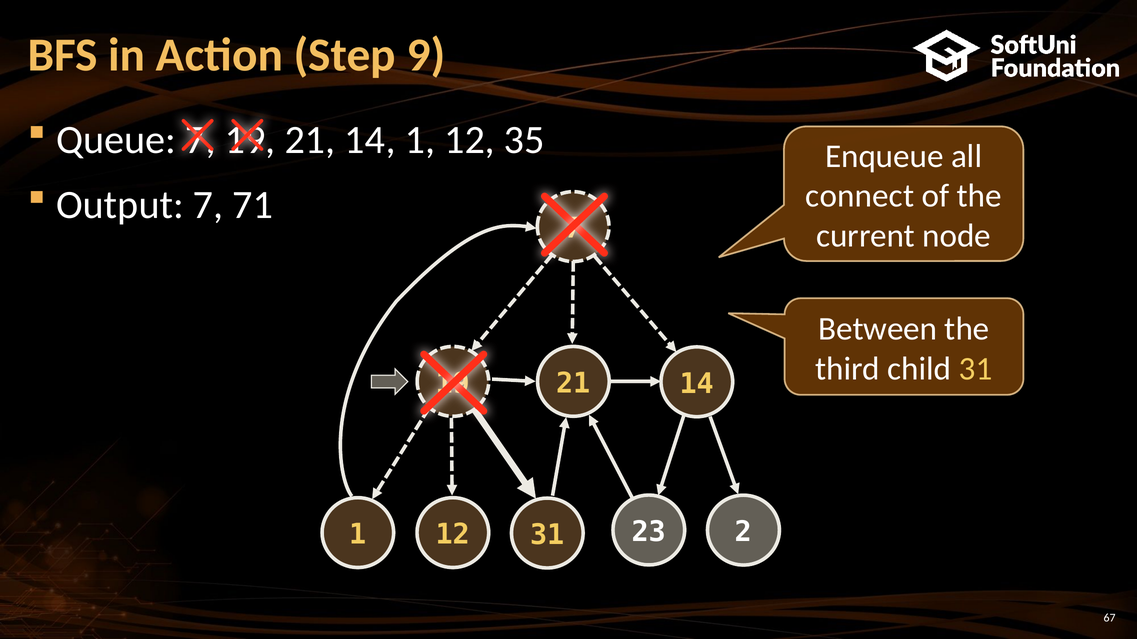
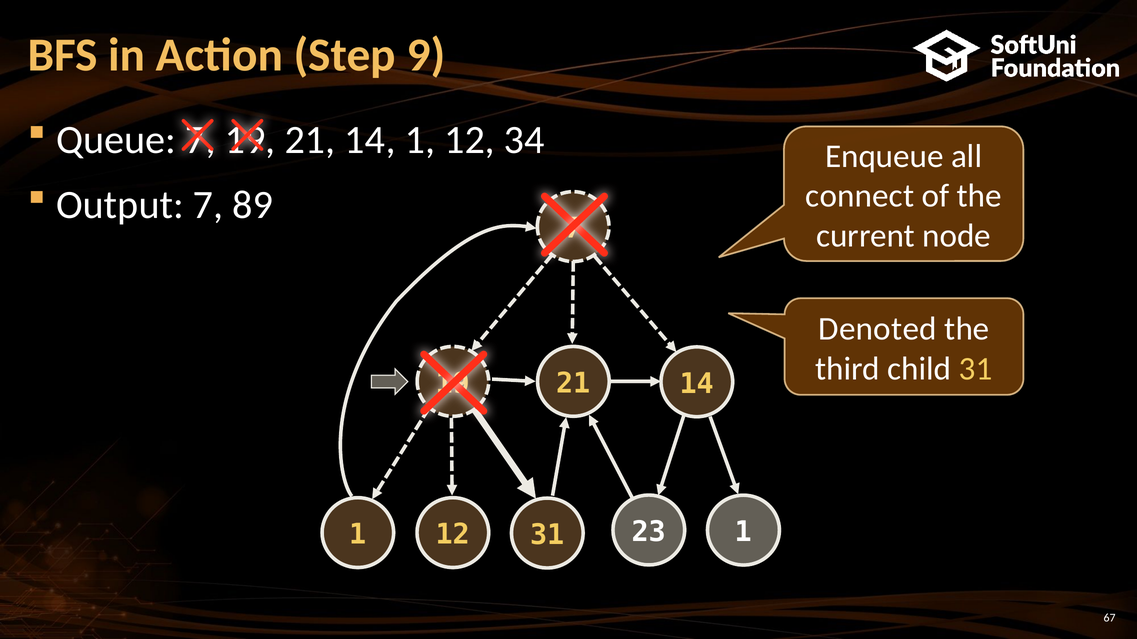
35: 35 -> 34 (524, 140)
71: 71 -> 89 (253, 205)
Between: Between -> Denoted (878, 329)
23 2: 2 -> 1 (743, 533)
